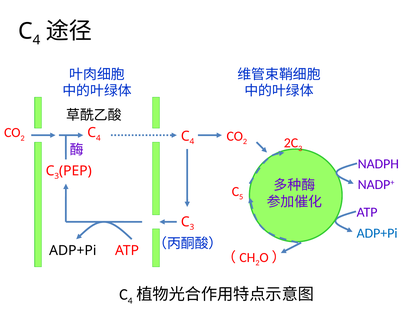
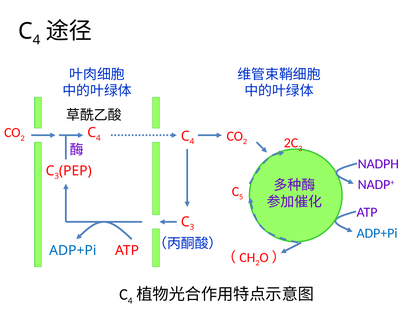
ADP+Pi colour: black -> blue (73, 251)
